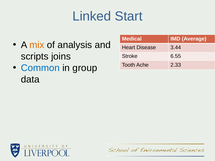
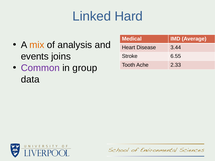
Start: Start -> Hard (129, 16)
scripts: scripts -> events (35, 57)
Common colour: blue -> purple (40, 68)
